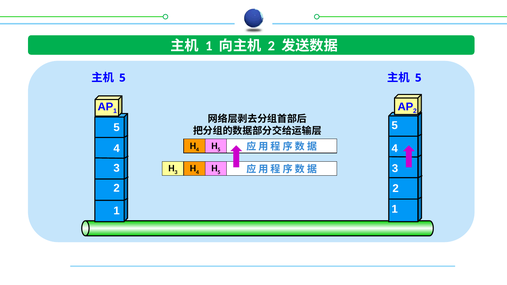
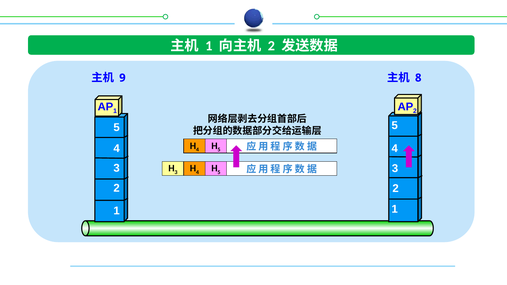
5: 5 -> 9 (122, 78)
5: 5 -> 8 (418, 78)
